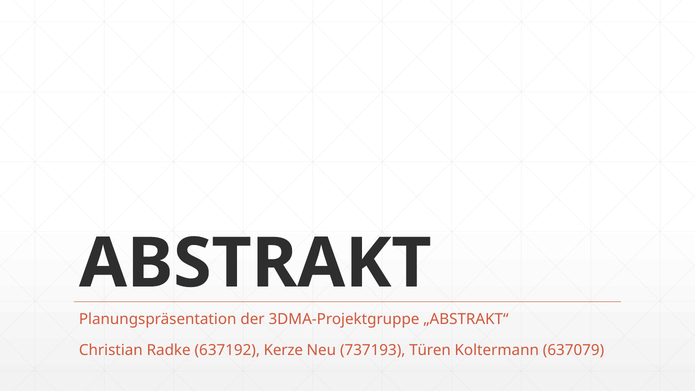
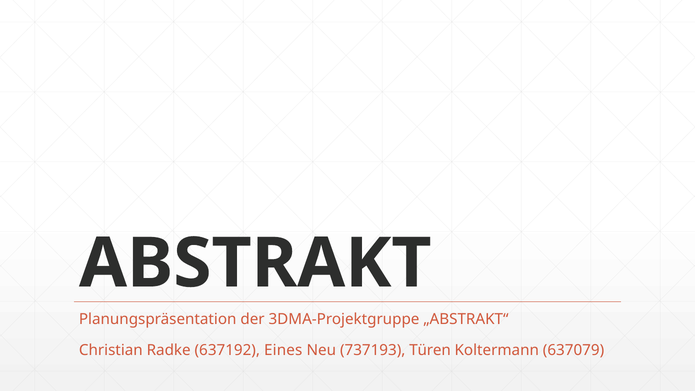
Kerze: Kerze -> Eines (283, 350)
